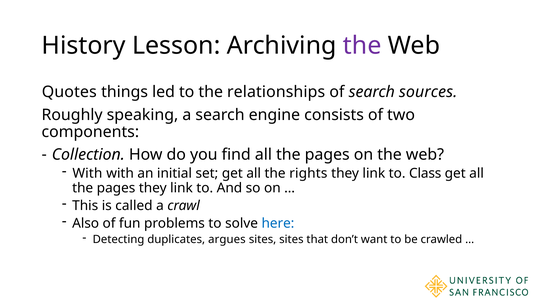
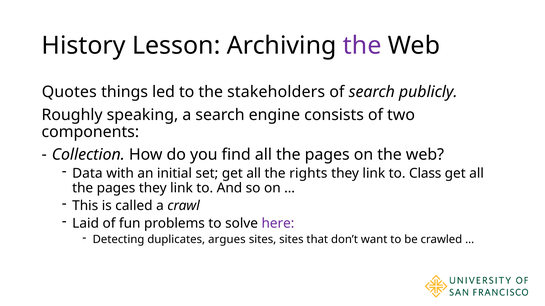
relationships: relationships -> stakeholders (276, 92)
sources: sources -> publicly (428, 92)
With: With -> Data (87, 174)
Also: Also -> Laid (86, 224)
here colour: blue -> purple (278, 224)
